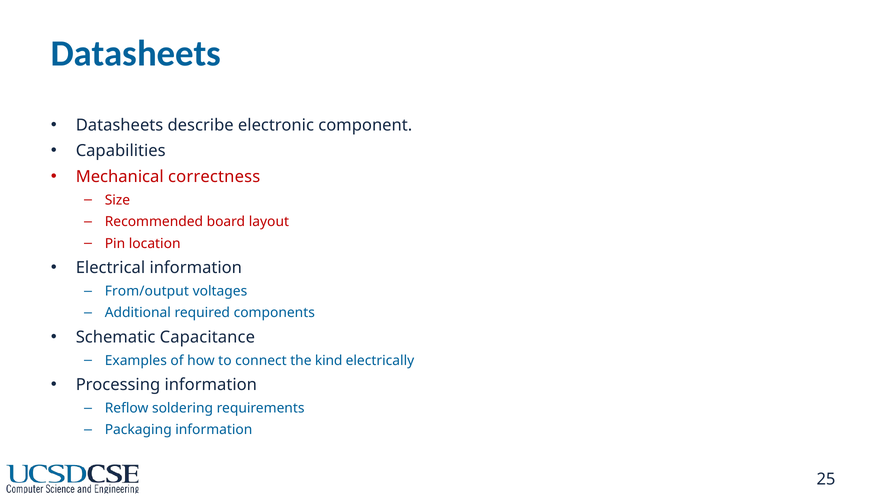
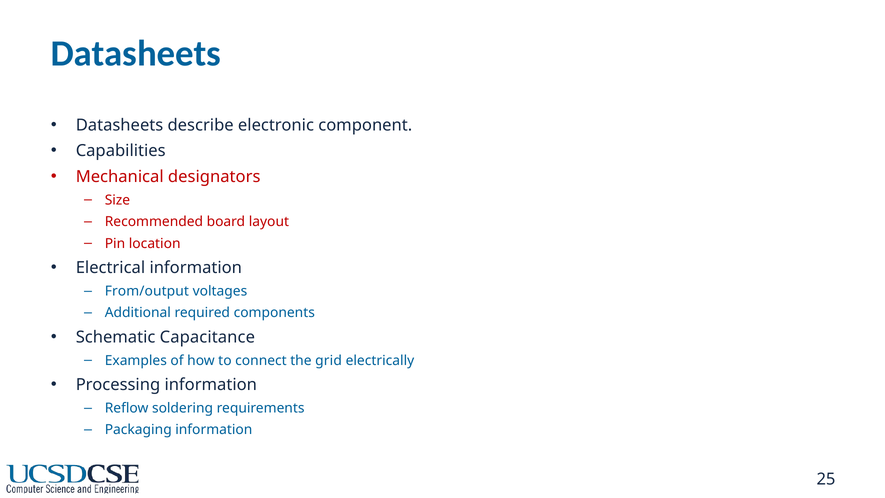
correctness: correctness -> designators (214, 177)
kind: kind -> grid (329, 360)
